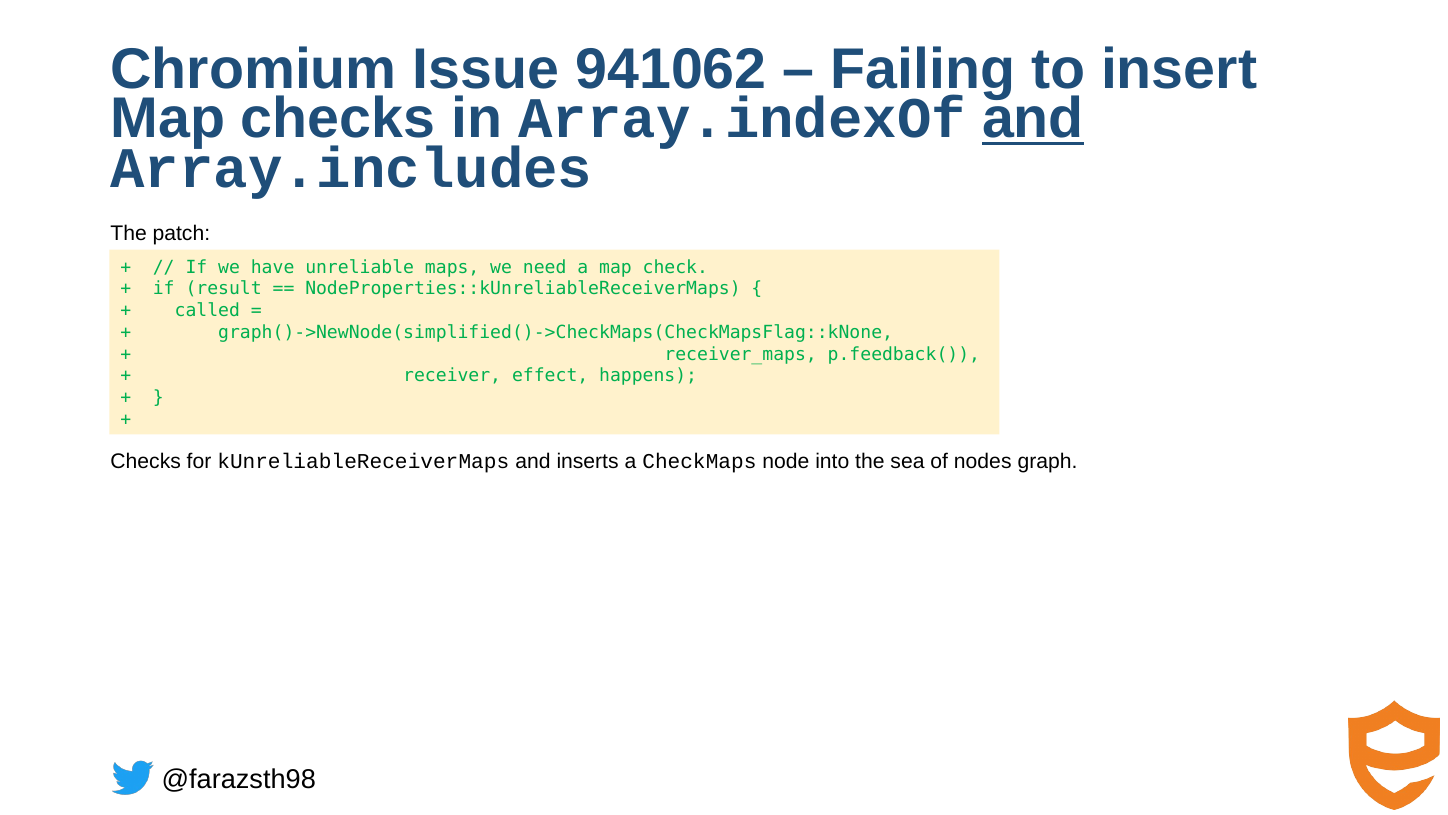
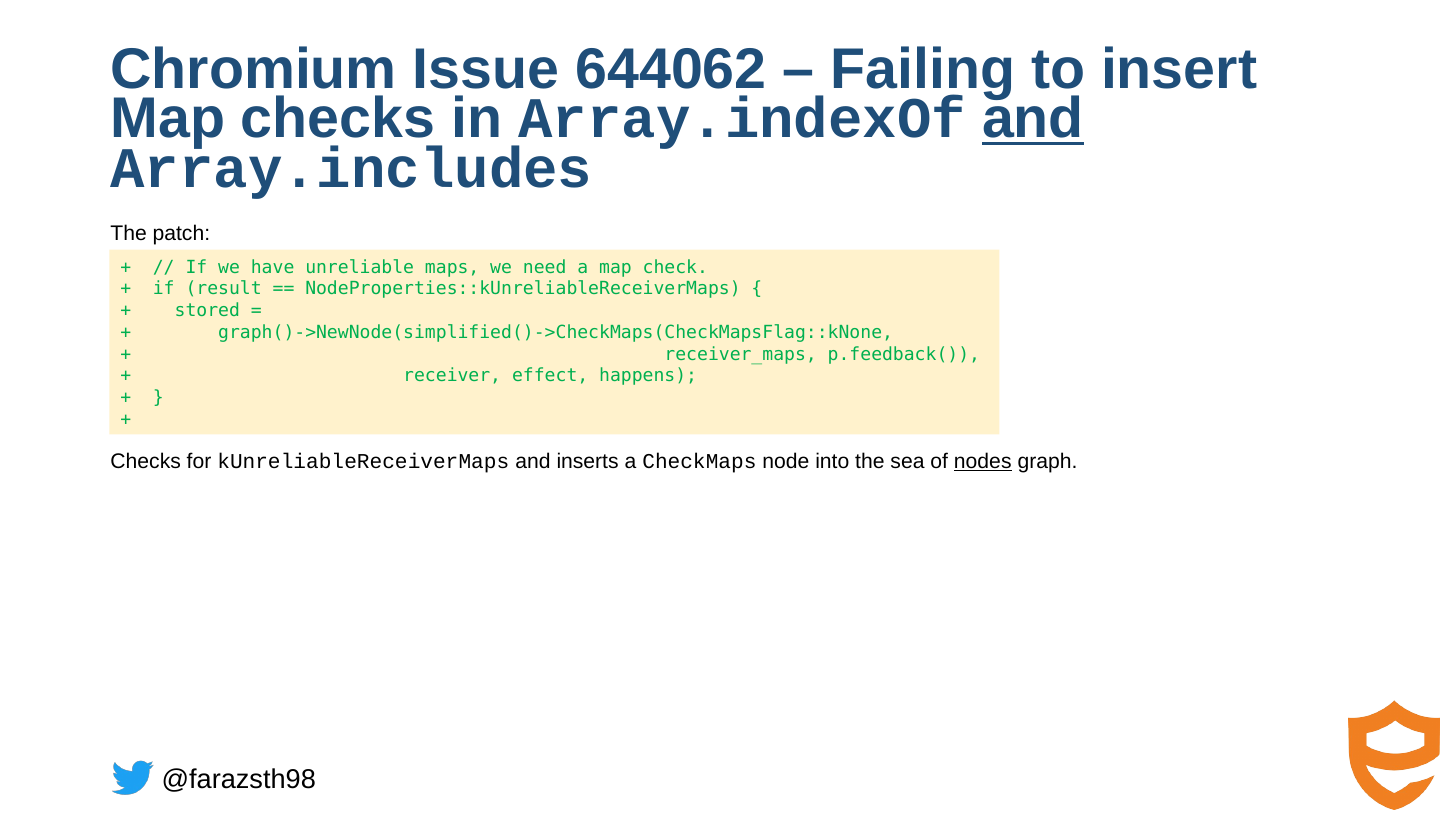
941062: 941062 -> 644062 (671, 69)
called: called -> stored (207, 310)
nodes underline: none -> present (983, 461)
